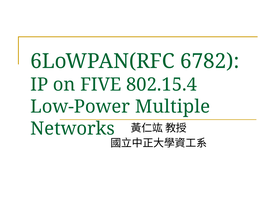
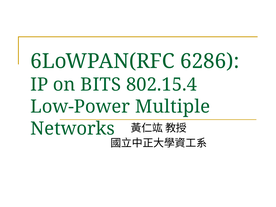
6782: 6782 -> 6286 (210, 61)
FIVE: FIVE -> BITS (101, 85)
